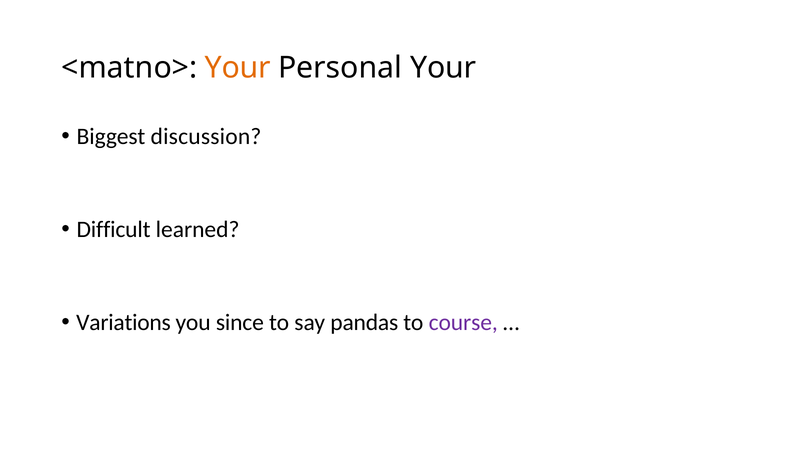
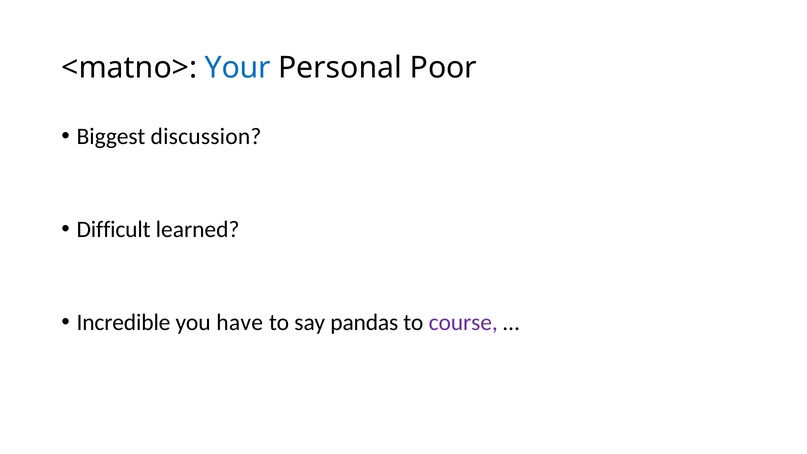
Your colour: orange -> blue (238, 68)
Personal Your: Your -> Poor (443, 68)
Variations: Variations -> Incredible (123, 323)
since: since -> have (240, 323)
